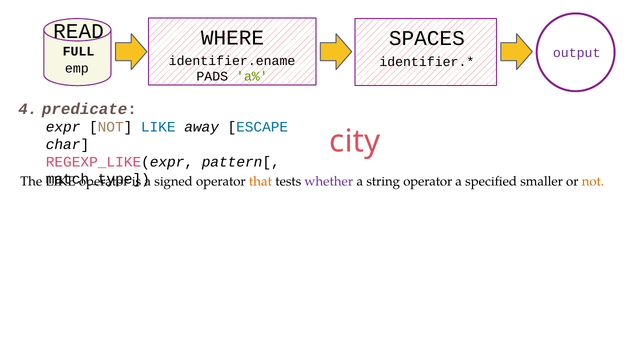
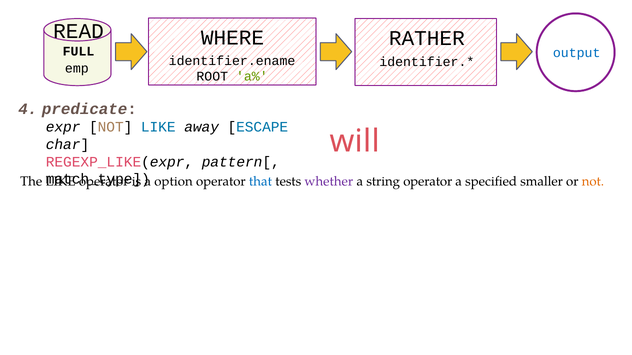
SPACES: SPACES -> RATHER (427, 38)
output colour: purple -> blue (577, 53)
PADS: PADS -> ROOT (212, 77)
city: city -> will (355, 141)
signed: signed -> option (174, 181)
that colour: orange -> blue (260, 181)
